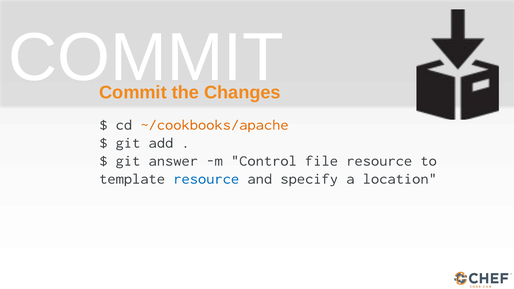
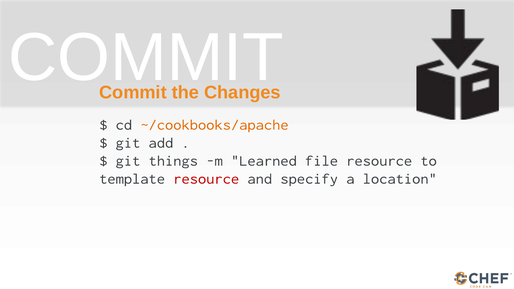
answer: answer -> things (173, 161)
Control: Control -> Learned (264, 161)
resource colour: blue -> red (206, 179)
